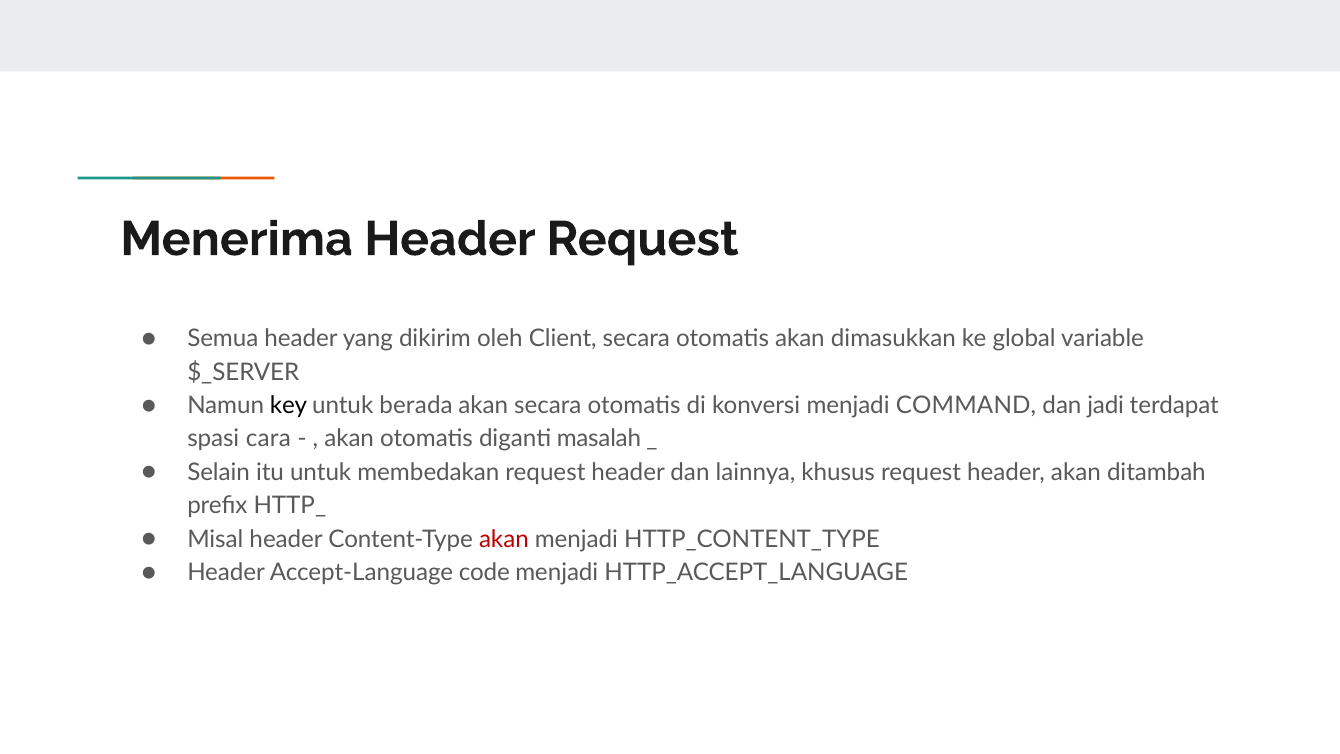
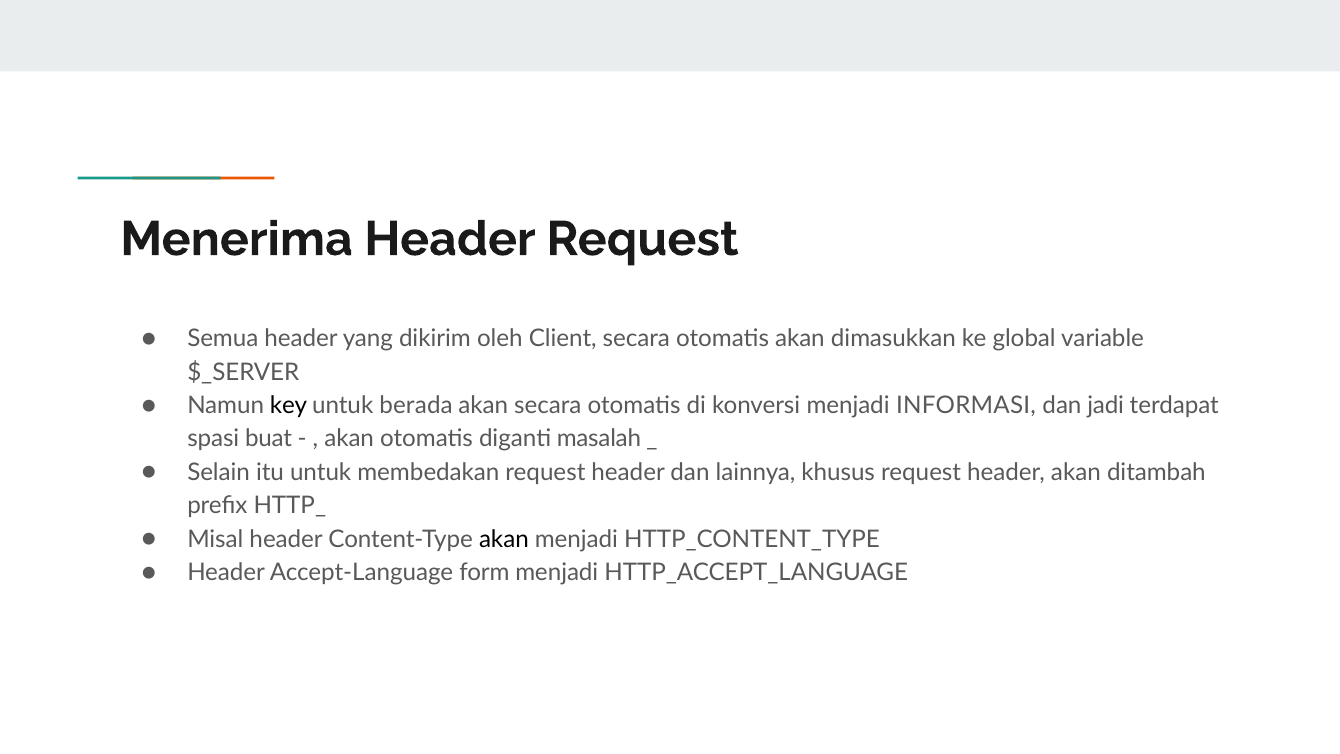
COMMAND: COMMAND -> INFORMASI (966, 405)
cara: cara -> buat (269, 439)
akan colour: red -> black (504, 539)
code: code -> form (484, 572)
